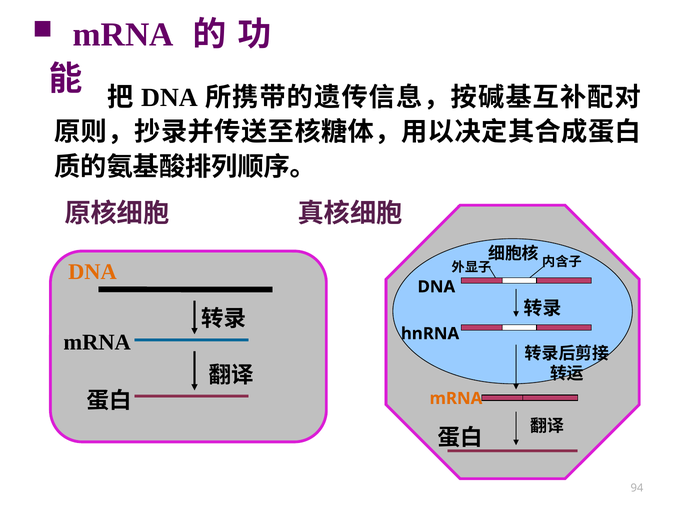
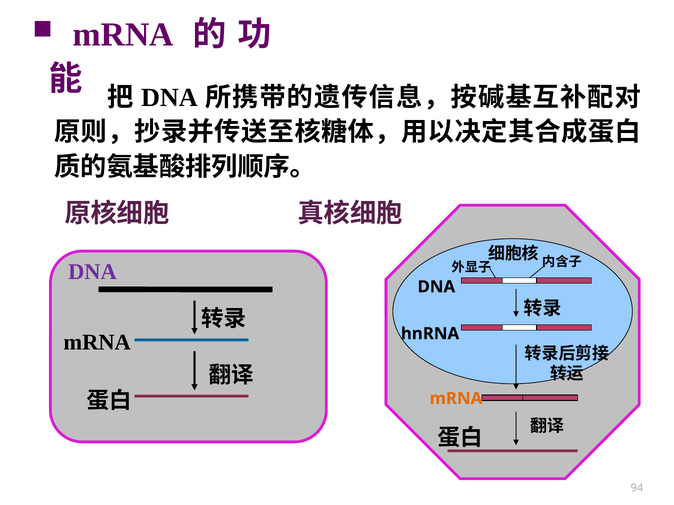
DNA colour: orange -> purple (92, 272)
